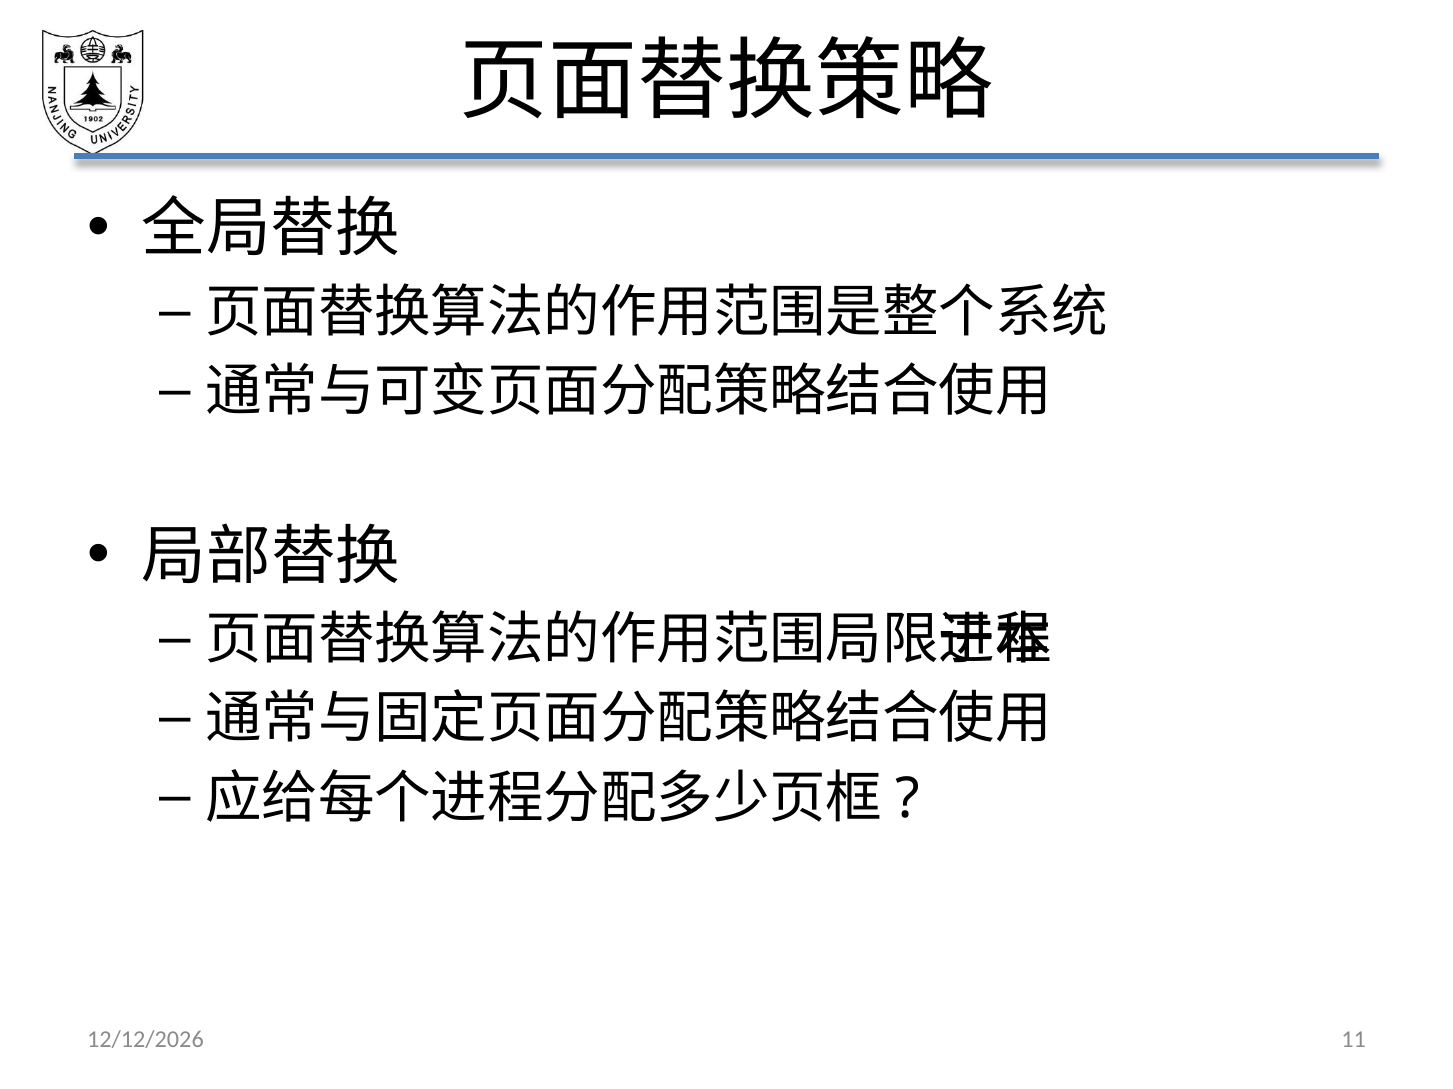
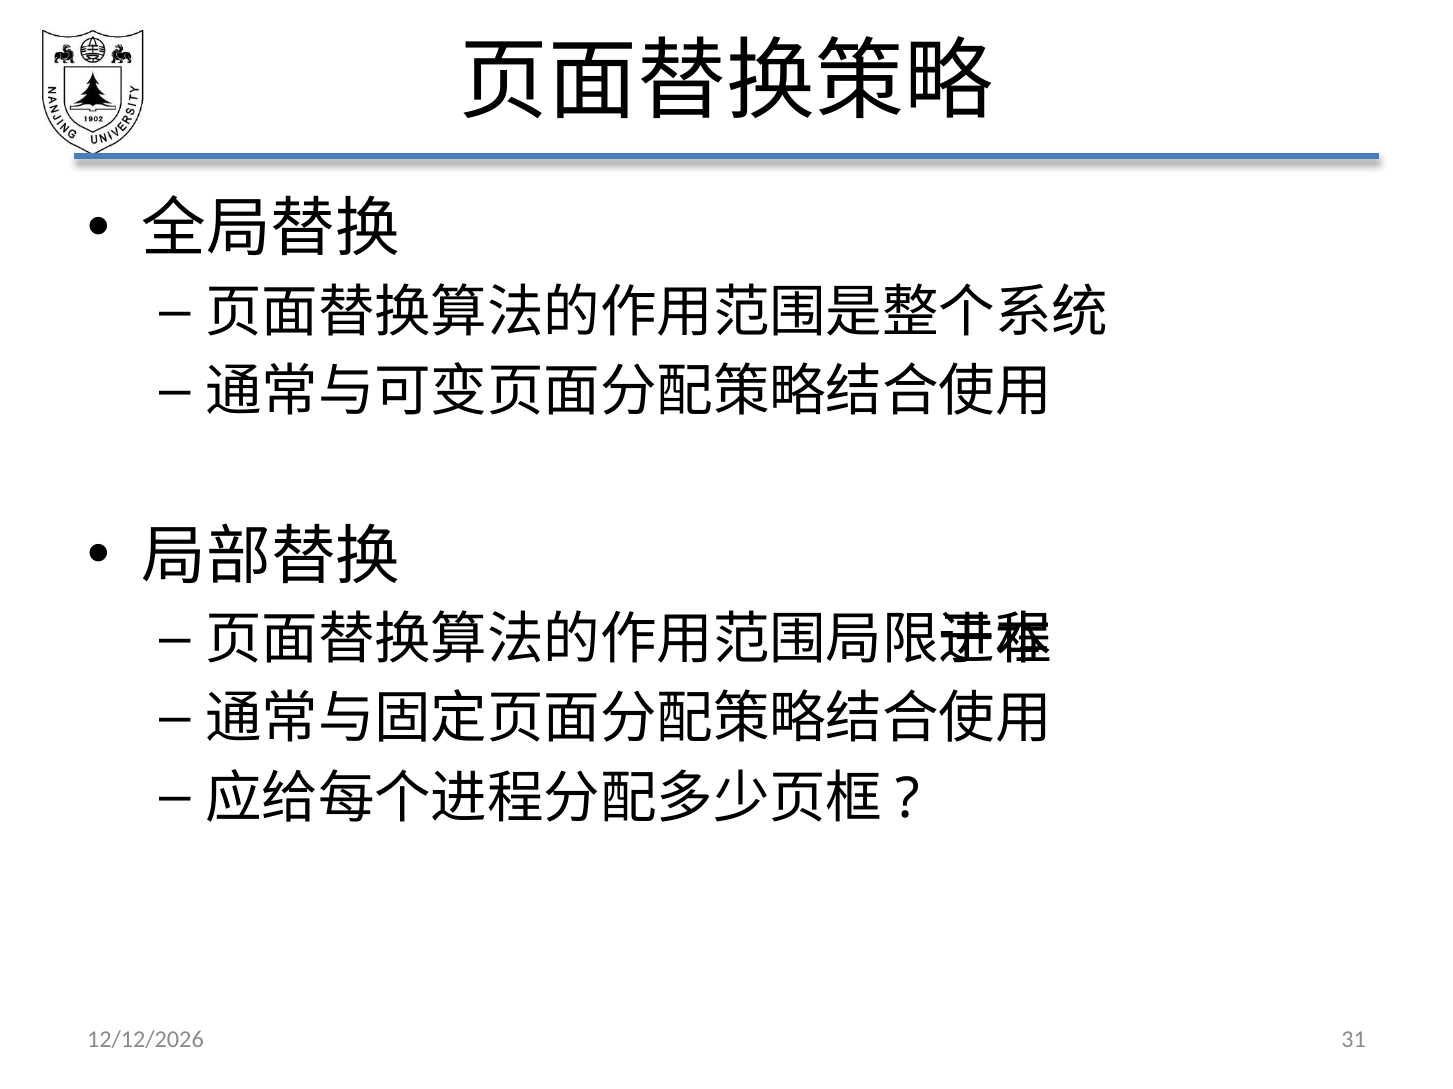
11: 11 -> 31 (1354, 1040)
